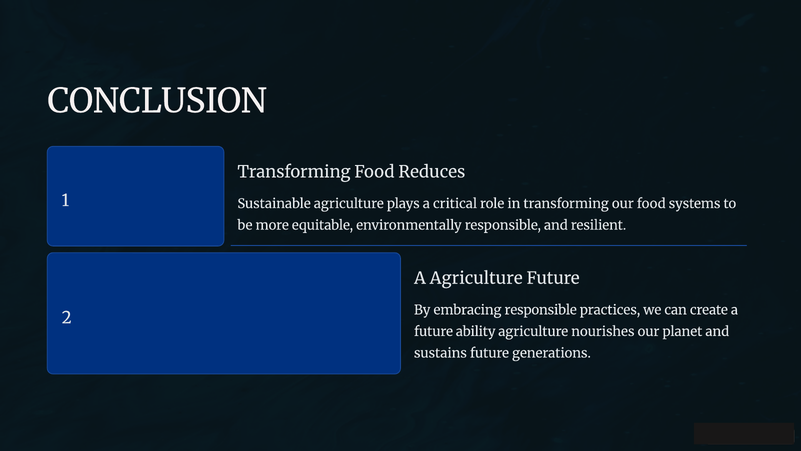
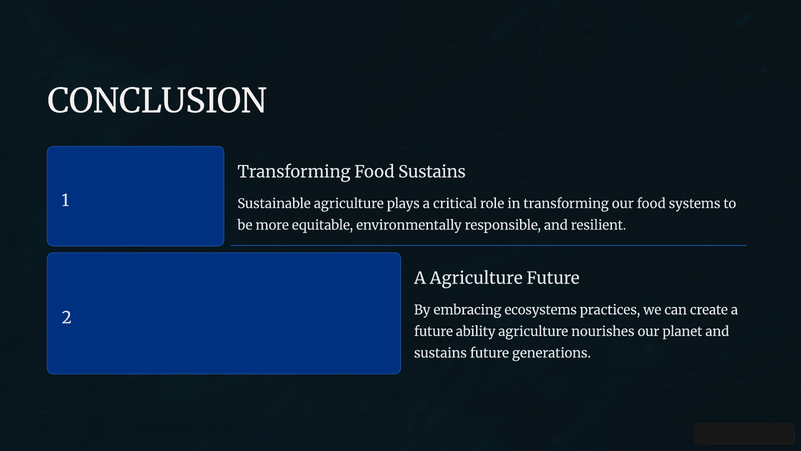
Food Reduces: Reduces -> Sustains (432, 172)
embracing responsible: responsible -> ecosystems (541, 310)
